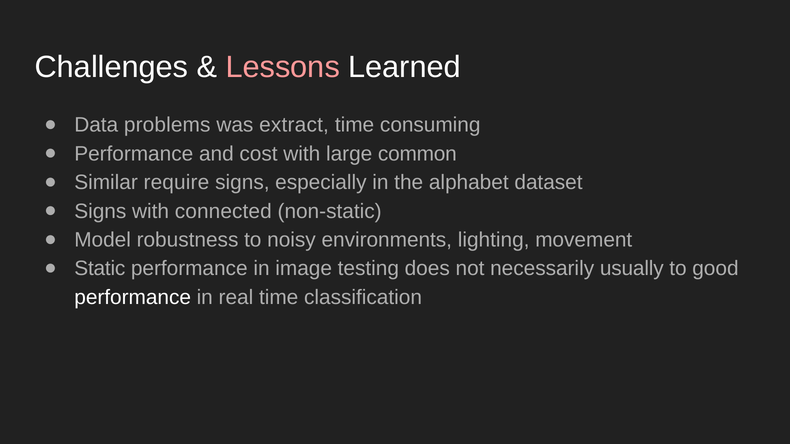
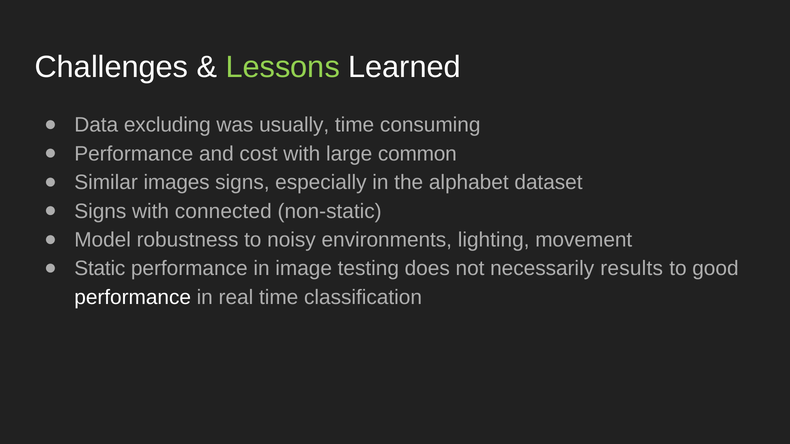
Lessons colour: pink -> light green (283, 67)
problems: problems -> excluding (167, 125)
extract: extract -> usually (294, 125)
require: require -> images (177, 183)
usually: usually -> results (632, 269)
